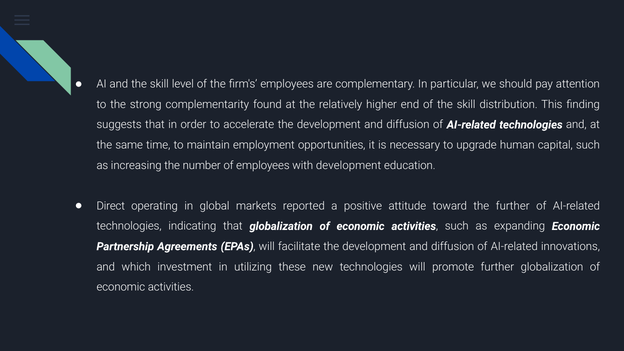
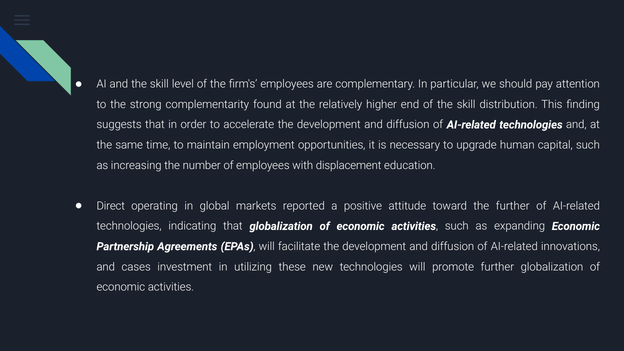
with development: development -> displacement (349, 165)
which: which -> cases (136, 267)
